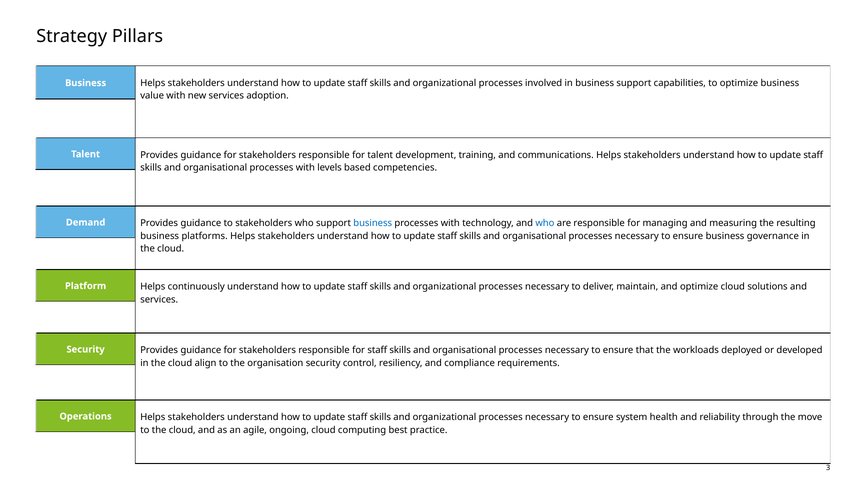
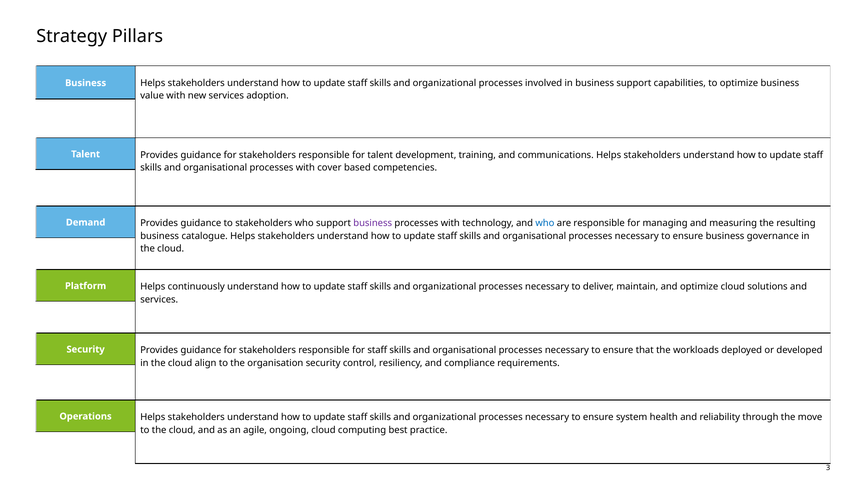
levels: levels -> cover (329, 168)
business colour: blue -> purple (373, 223)
platforms: platforms -> catalogue (205, 236)
